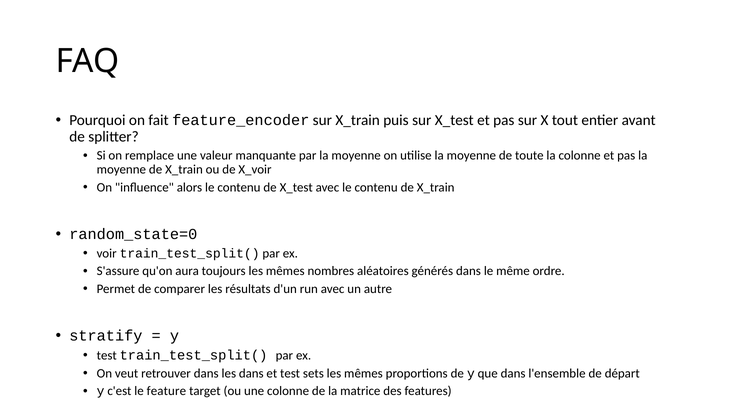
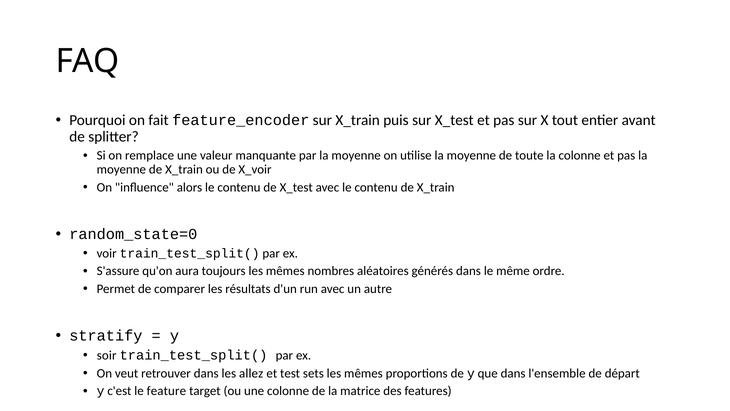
test: test -> soir (107, 355)
les dans: dans -> allez (251, 373)
